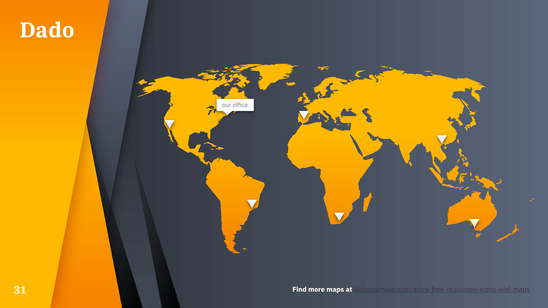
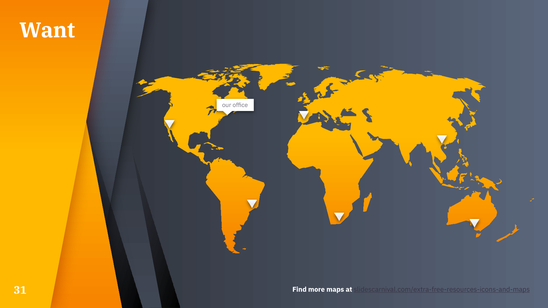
Dado: Dado -> Want (47, 30)
